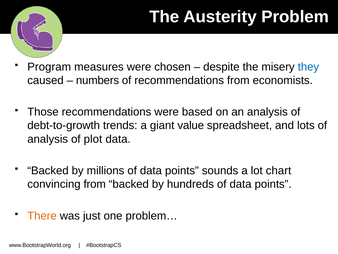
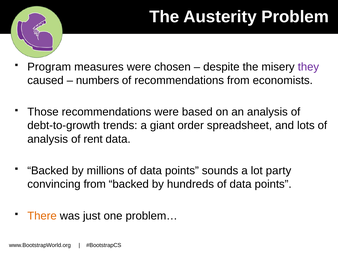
they colour: blue -> purple (308, 67)
value: value -> order (191, 125)
plot: plot -> rent (93, 139)
chart: chart -> party (279, 170)
